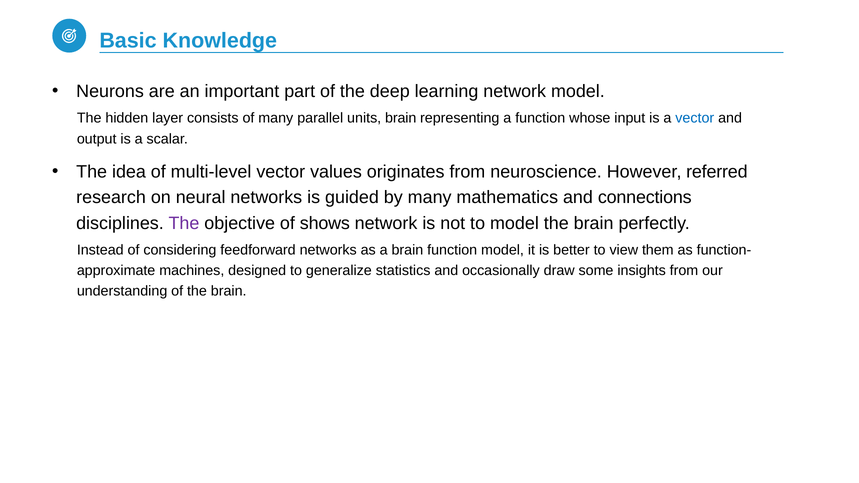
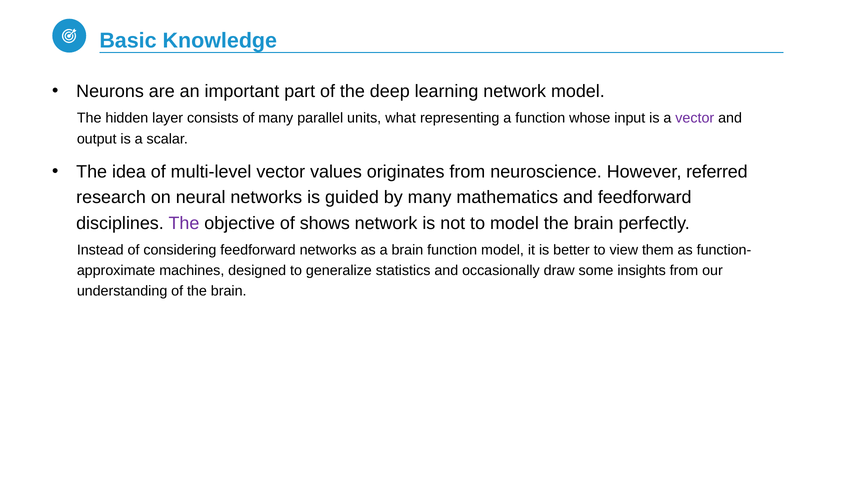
units brain: brain -> what (401, 118)
vector colour: blue -> purple (695, 118)
and connections: connections -> feedforward (645, 197)
